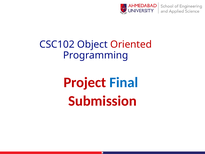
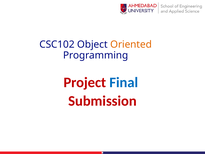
Oriented colour: red -> orange (131, 44)
